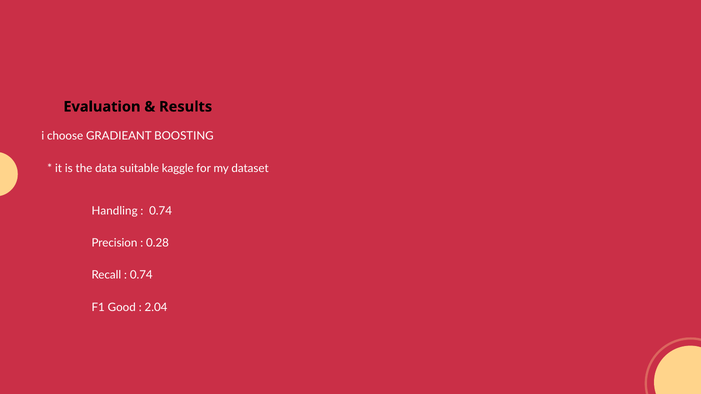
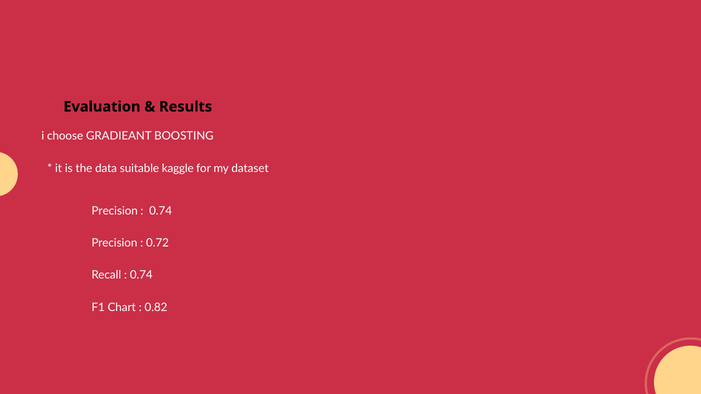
Handling: Handling -> Precision (115, 211)
0.28: 0.28 -> 0.72 (158, 243)
Good: Good -> Chart (122, 308)
2.04: 2.04 -> 0.82 (156, 308)
